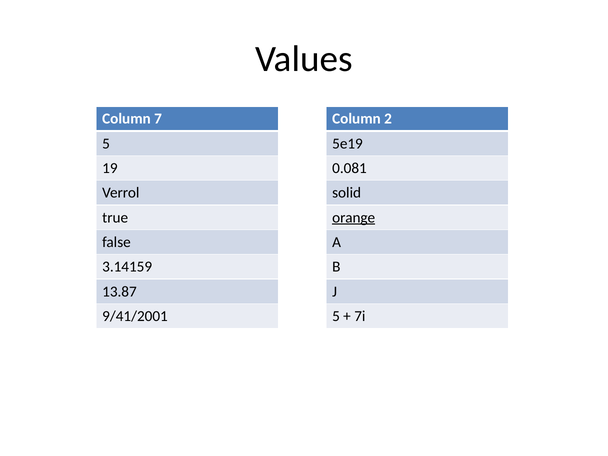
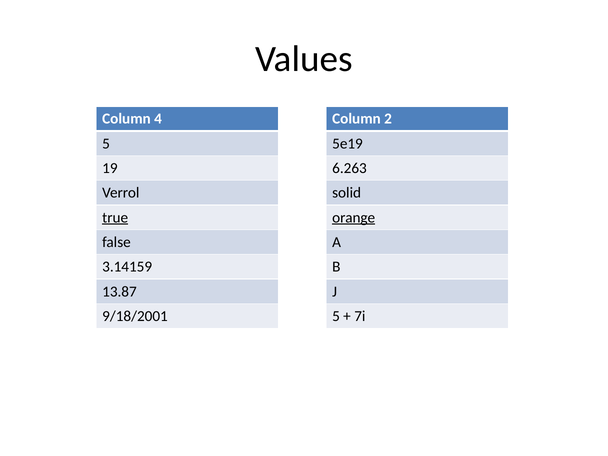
7: 7 -> 4 (158, 119)
0.081: 0.081 -> 6.263 (349, 168)
true underline: none -> present (115, 218)
9/41/2001: 9/41/2001 -> 9/18/2001 (135, 316)
